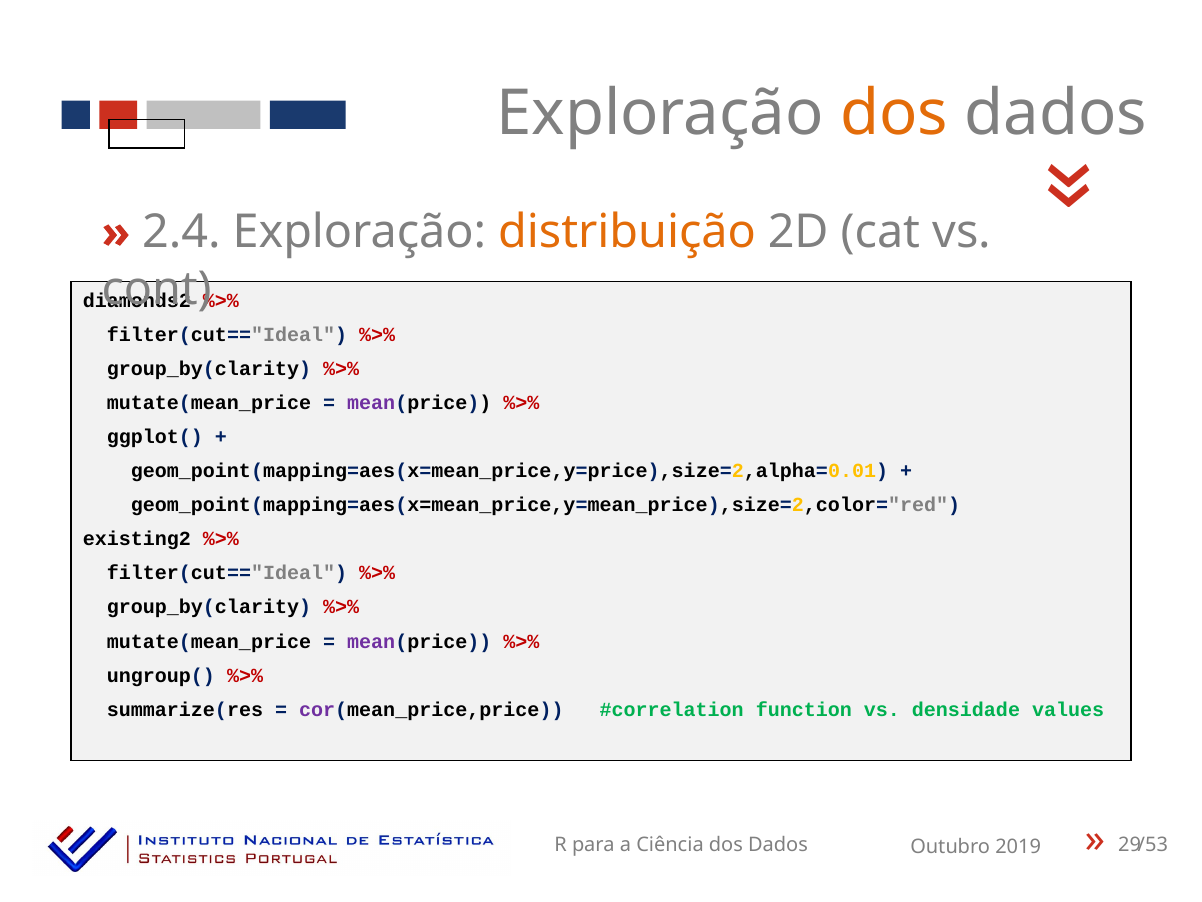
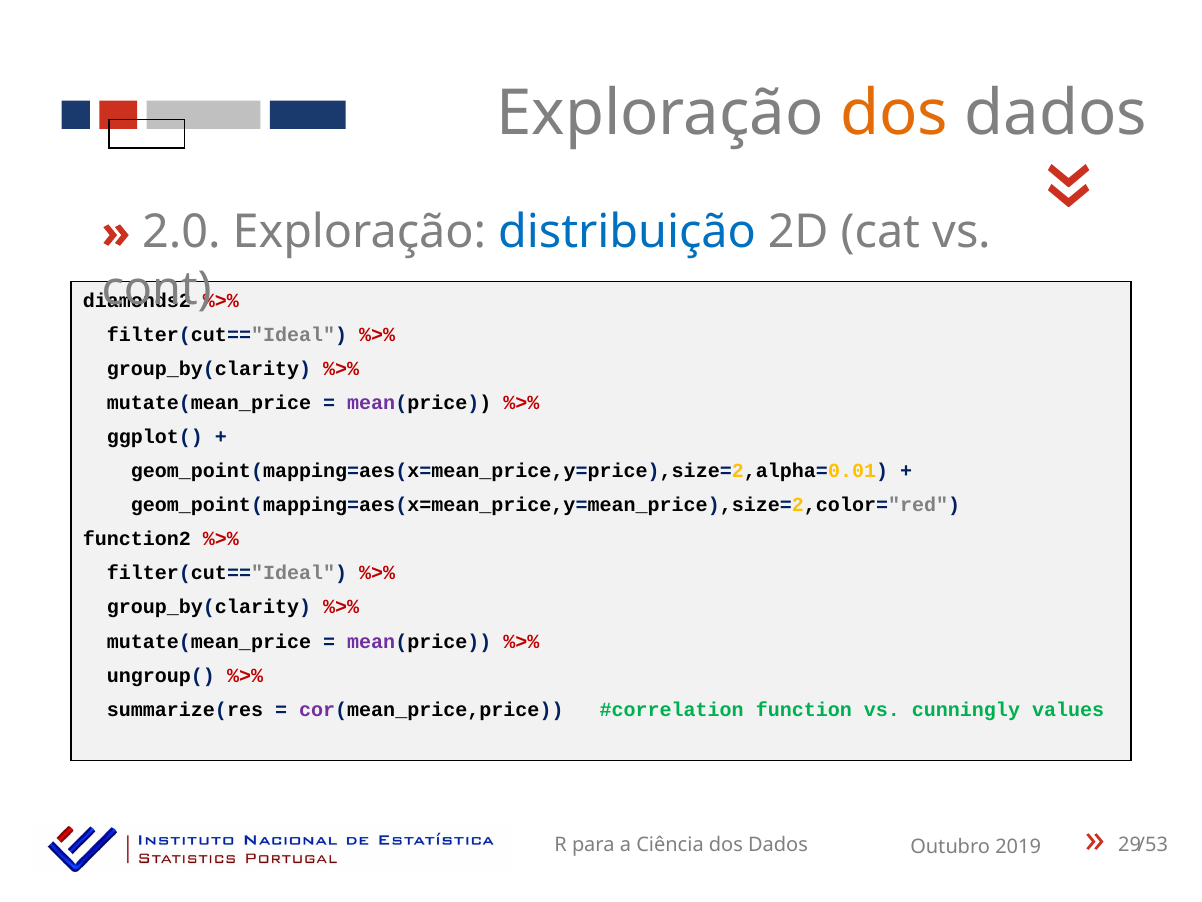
2.4: 2.4 -> 2.0 (181, 232)
distribuição colour: orange -> blue (627, 232)
existing2: existing2 -> function2 (137, 539)
densidade: densidade -> cunningly (966, 709)
